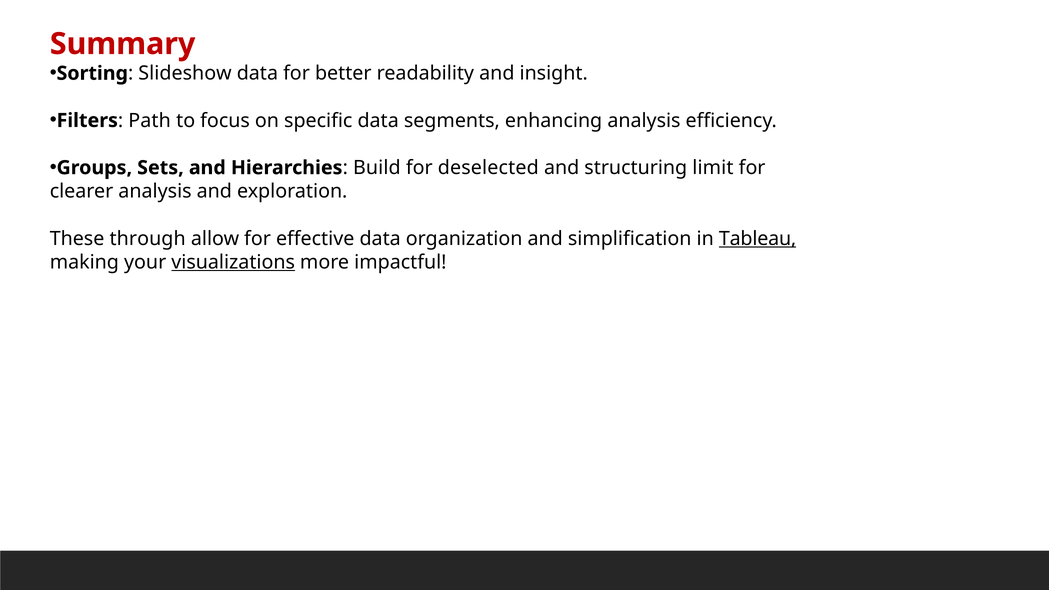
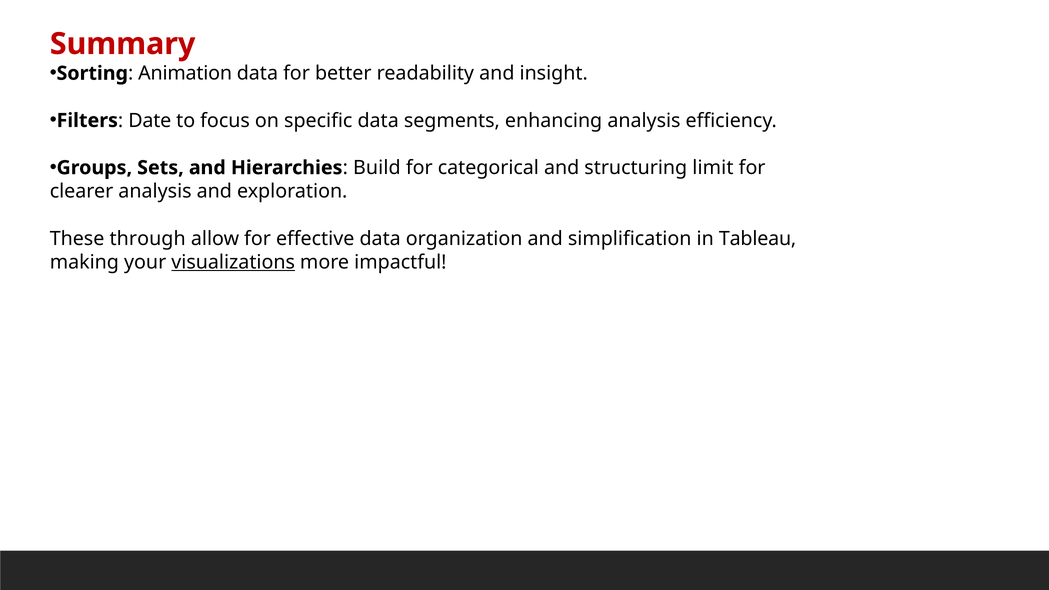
Slideshow: Slideshow -> Animation (185, 73)
Path: Path -> Date (150, 121)
deselected: deselected -> categorical (488, 168)
Tableau underline: present -> none (758, 239)
